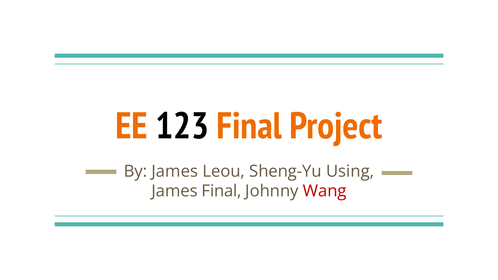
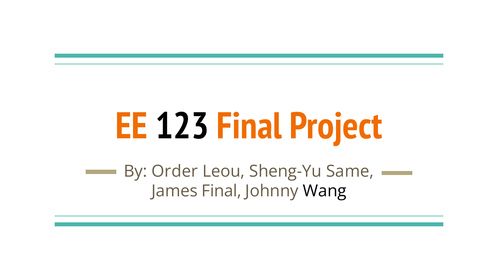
By James: James -> Order (175, 171)
Using: Using -> Same (350, 171)
Wang colour: red -> black (325, 191)
